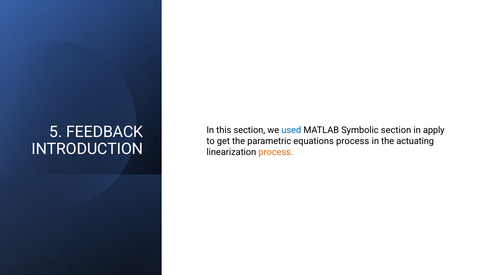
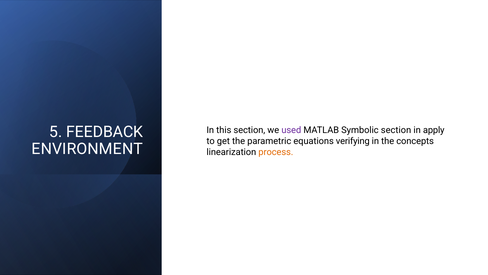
used colour: blue -> purple (291, 130)
equations process: process -> verifying (353, 141)
actuating: actuating -> concepts (415, 141)
INTRODUCTION: INTRODUCTION -> ENVIRONMENT (87, 149)
